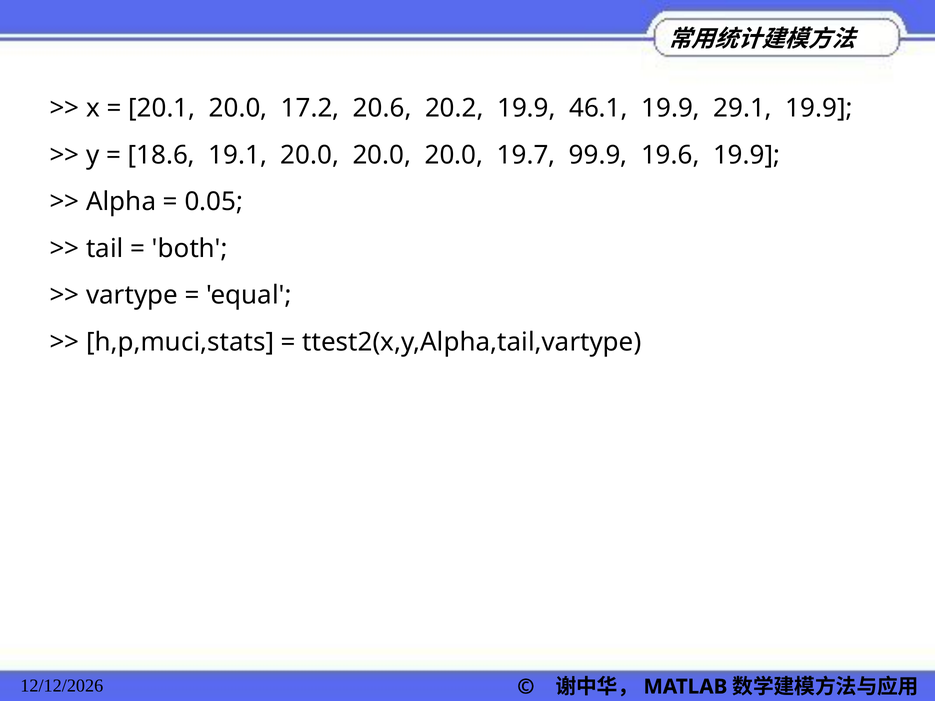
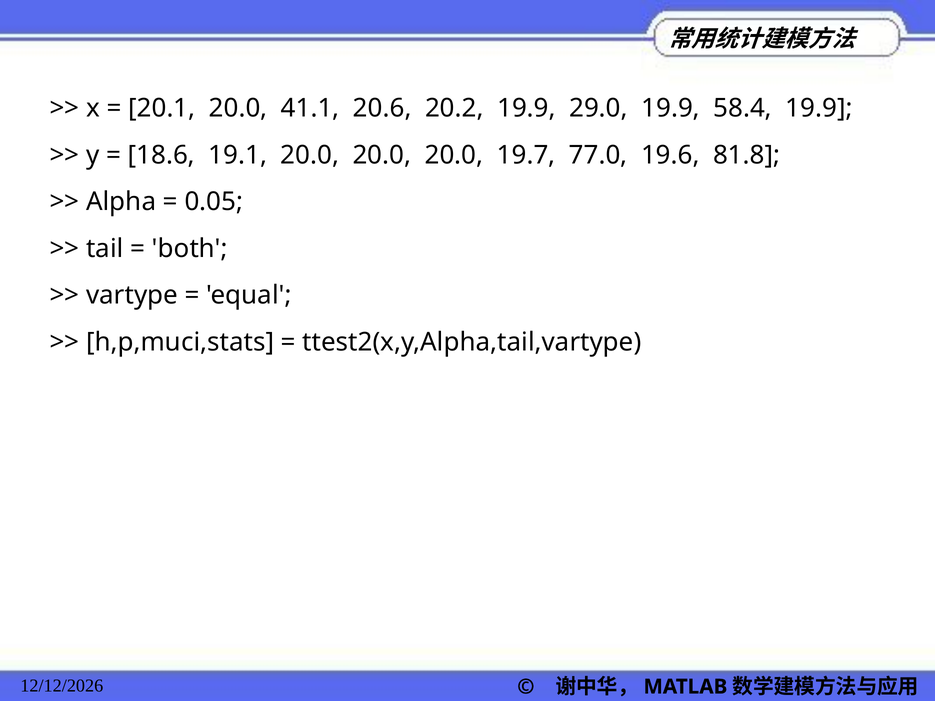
17.2: 17.2 -> 41.1 (310, 108)
46.1: 46.1 -> 29.0 (598, 108)
29.1: 29.1 -> 58.4 (743, 108)
99.9: 99.9 -> 77.0 (598, 155)
19.6 19.9: 19.9 -> 81.8 (747, 155)
